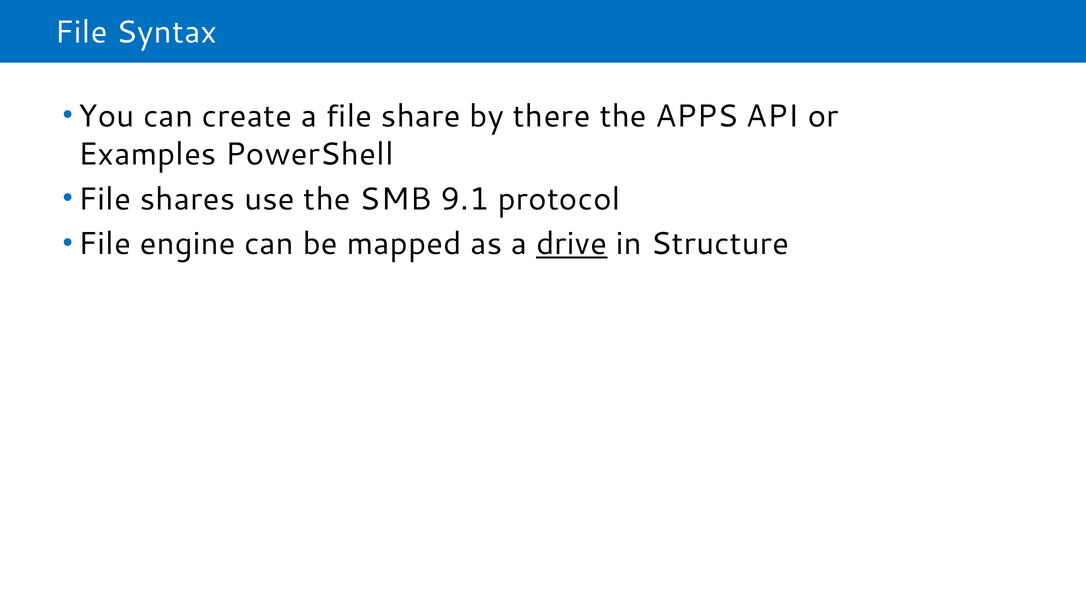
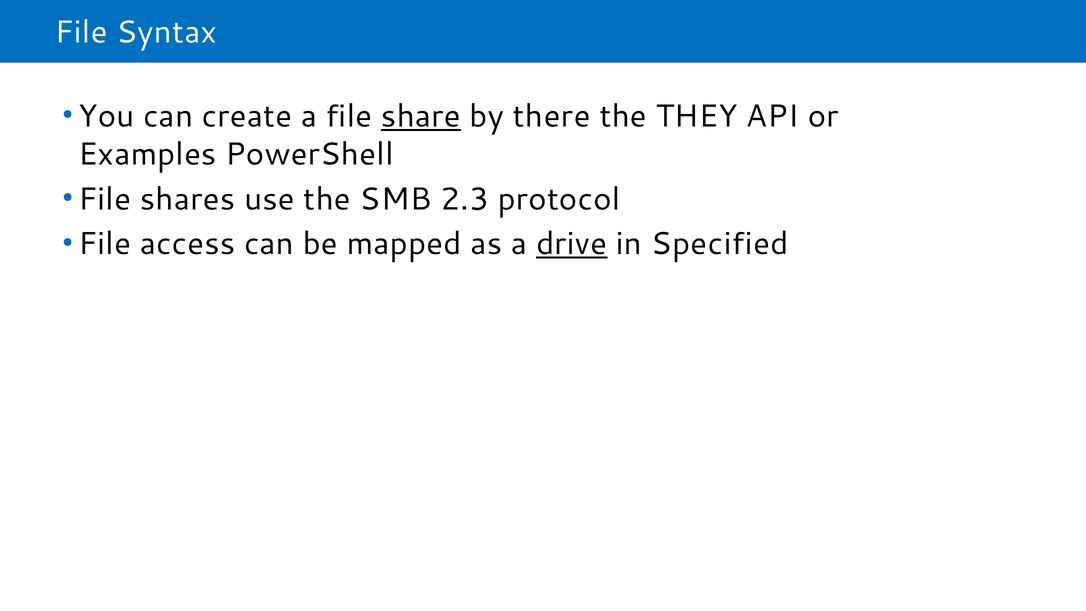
share underline: none -> present (421, 116)
APPS: APPS -> THEY (697, 116)
9.1: 9.1 -> 2.3 (465, 199)
engine: engine -> access (188, 244)
Structure: Structure -> Specified (720, 244)
